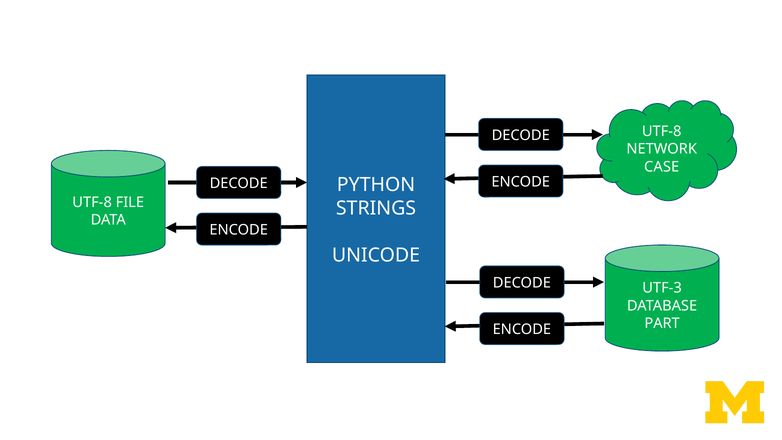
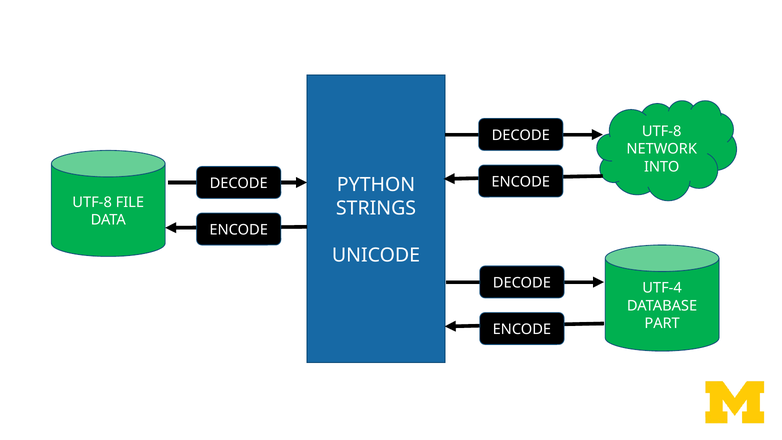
CASE: CASE -> INTO (662, 167)
UTF-3: UTF-3 -> UTF-4 (662, 288)
